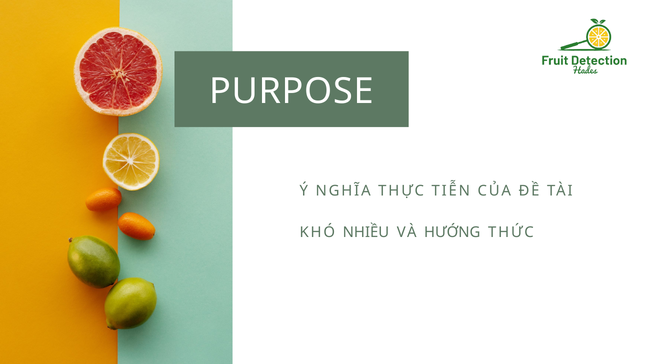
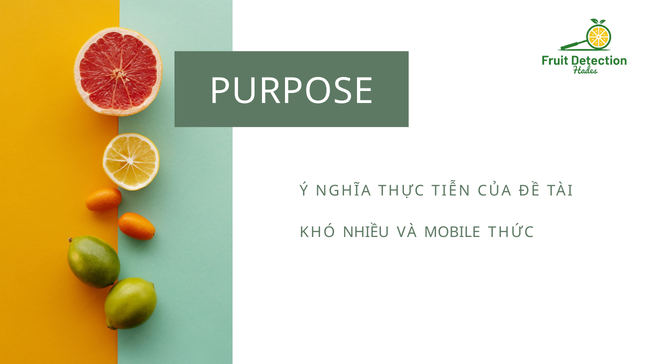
HƯỚNG: HƯỚNG -> MOBILE (452, 233)
